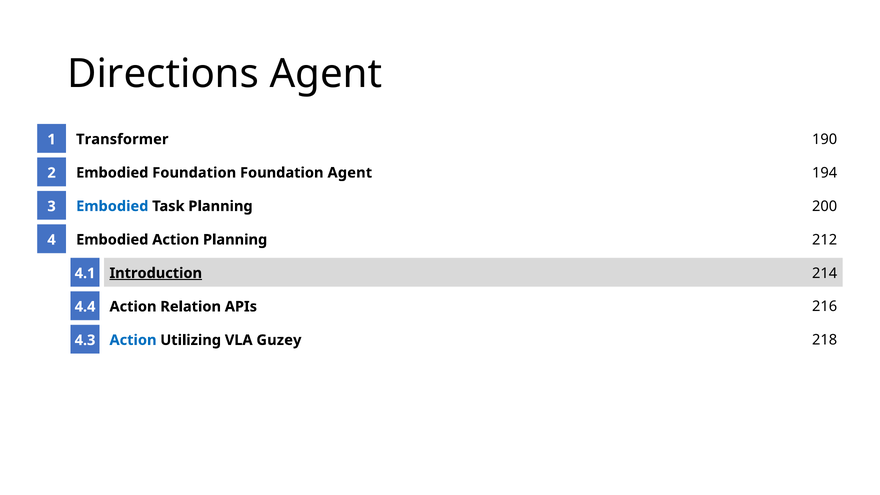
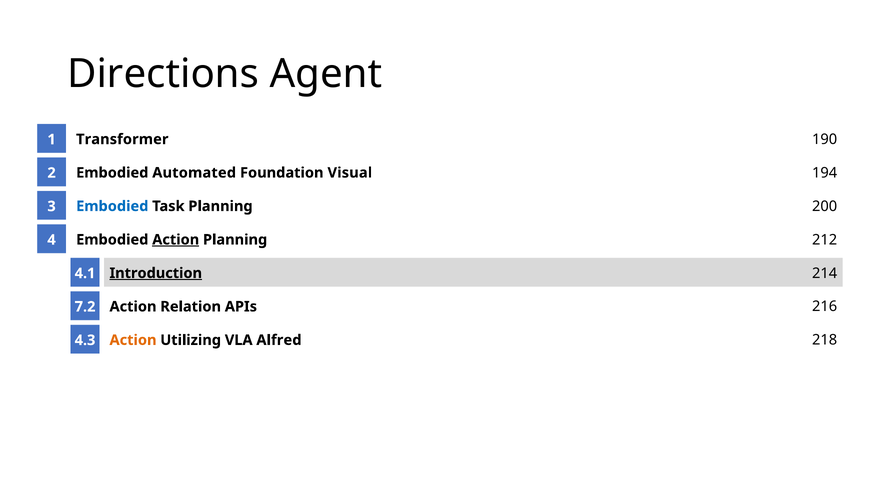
Embodied Foundation: Foundation -> Automated (194, 173)
Foundation Agent: Agent -> Visual (350, 173)
Action underline: none -> present (176, 240)
4.4: 4.4 -> 7.2 (85, 307)
Action colour: blue -> orange (133, 340)
Guzey: Guzey -> Alfred (279, 340)
